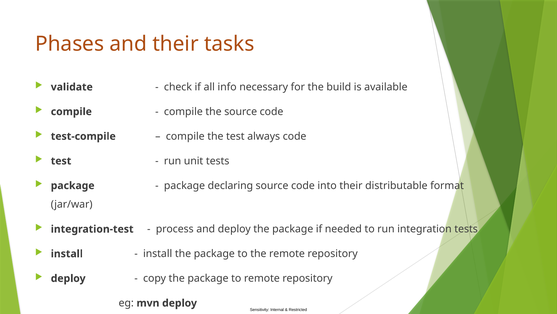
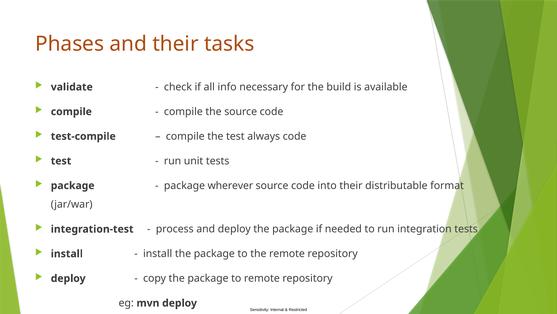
declaring: declaring -> wherever (230, 185)
